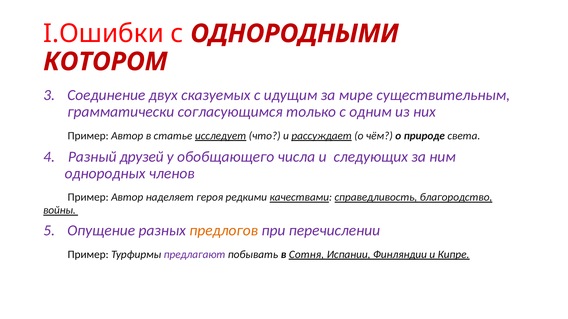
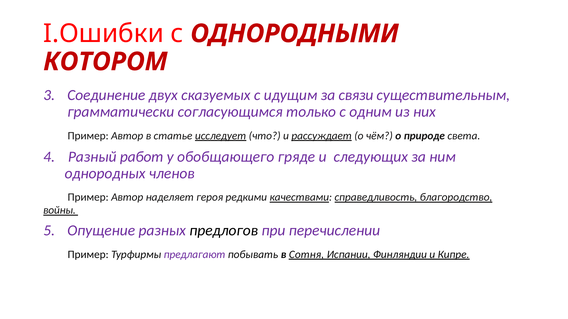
мире: мире -> связи (356, 95)
друзей: друзей -> работ (142, 157)
числа: числа -> гряде (296, 157)
предлогов colour: orange -> black (224, 231)
